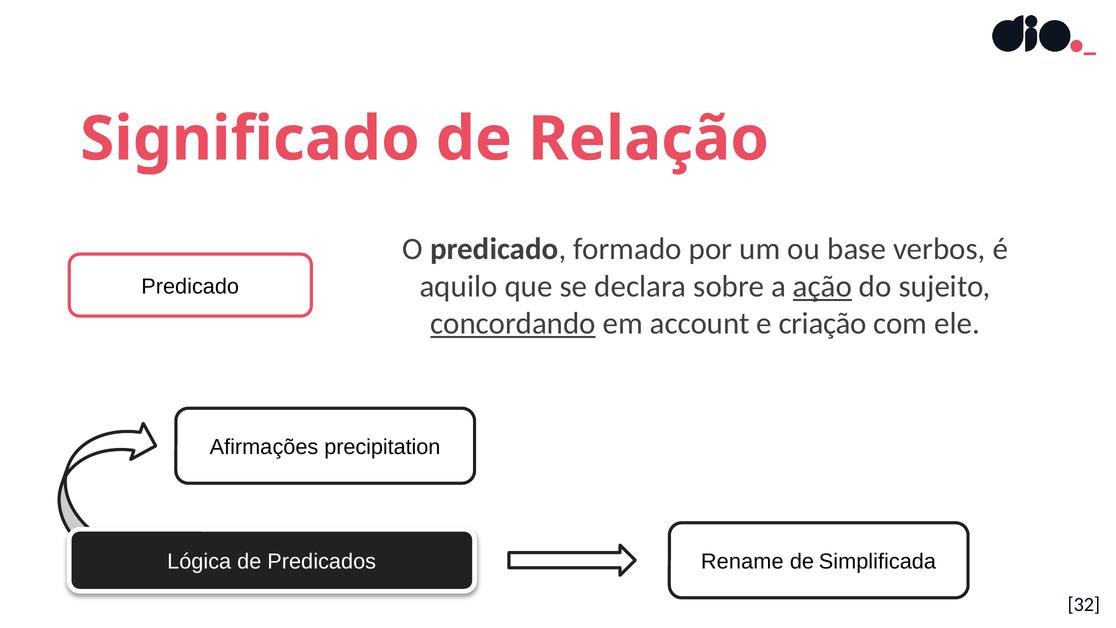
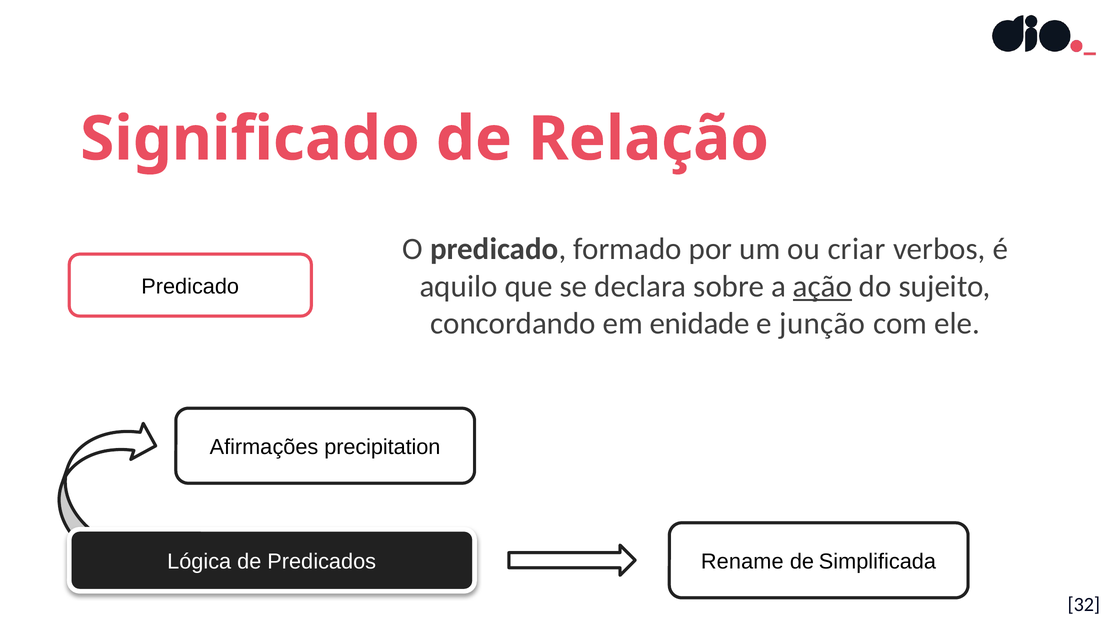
base: base -> criar (856, 249)
concordando underline: present -> none (513, 324)
account: account -> enidade (700, 324)
criação: criação -> junção (822, 324)
